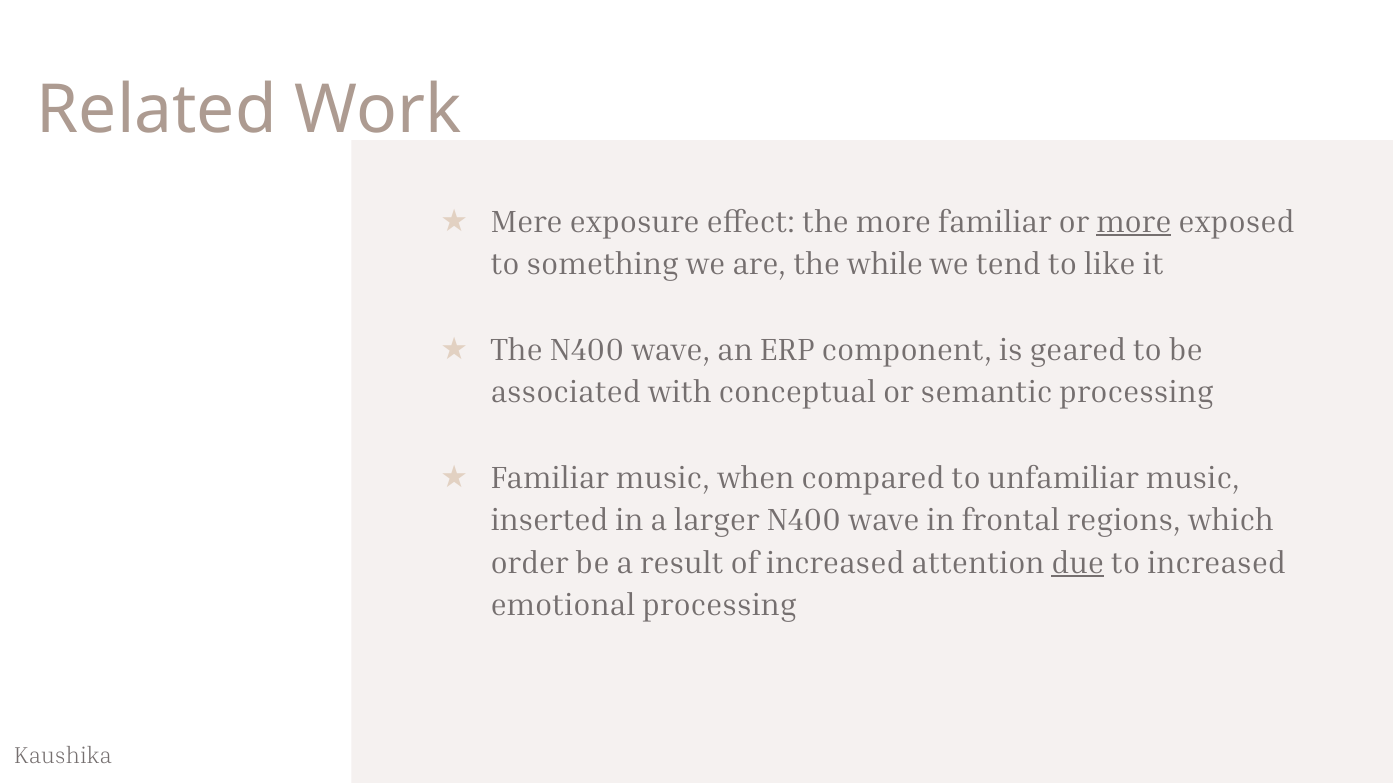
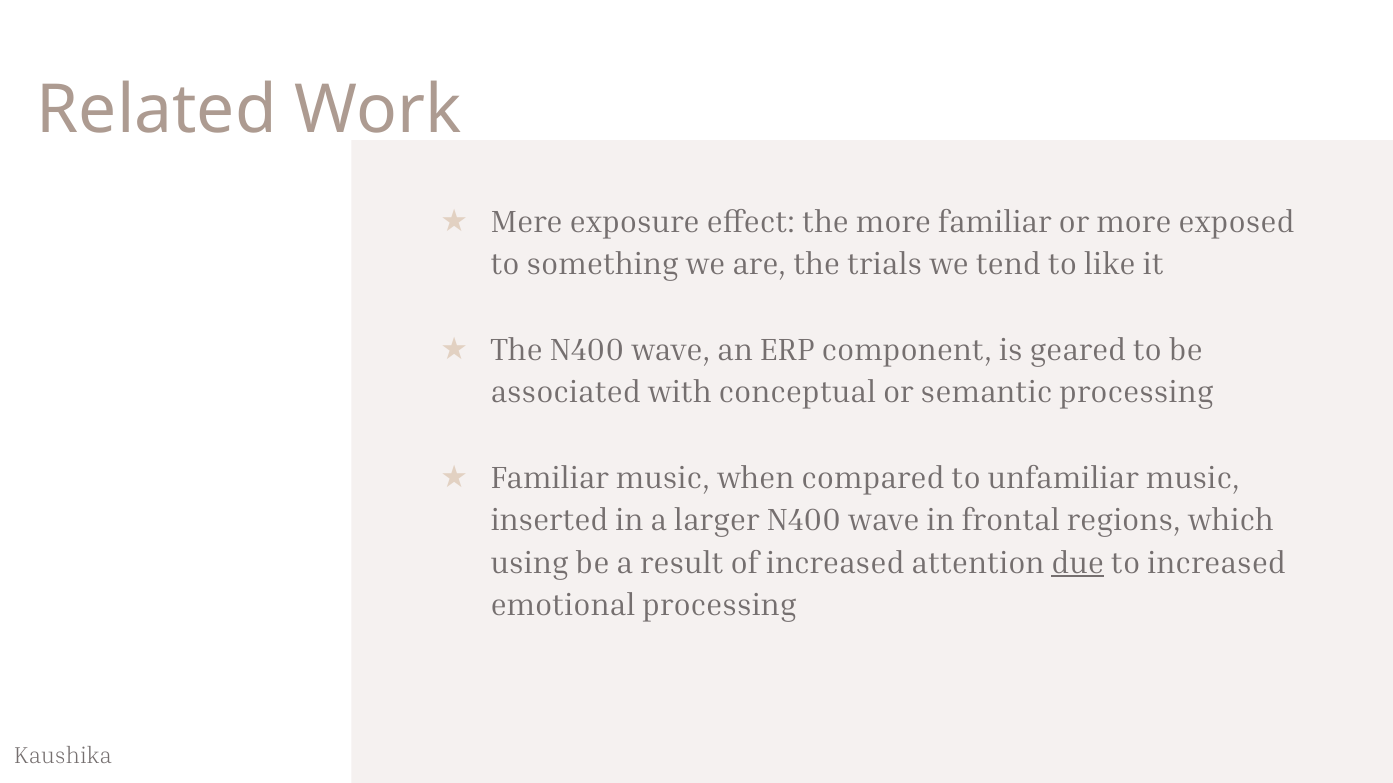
more underline: present -> none (1134, 222)
while: while -> trials (885, 265)
order: order -> using (530, 564)
